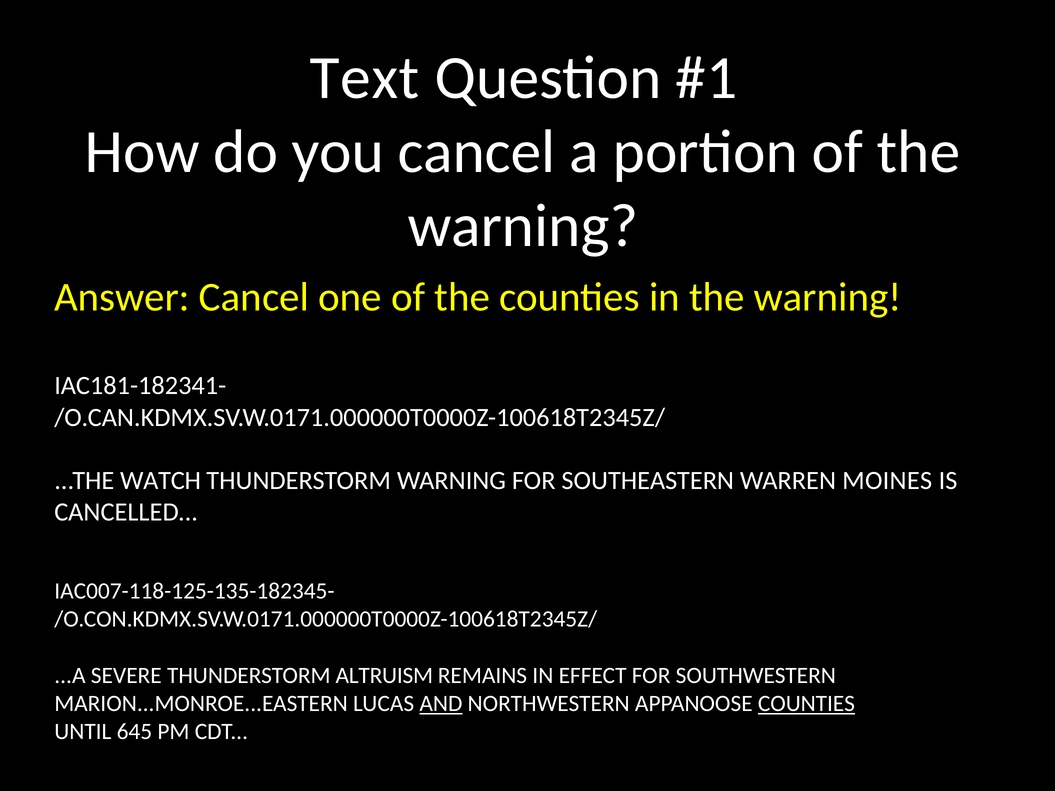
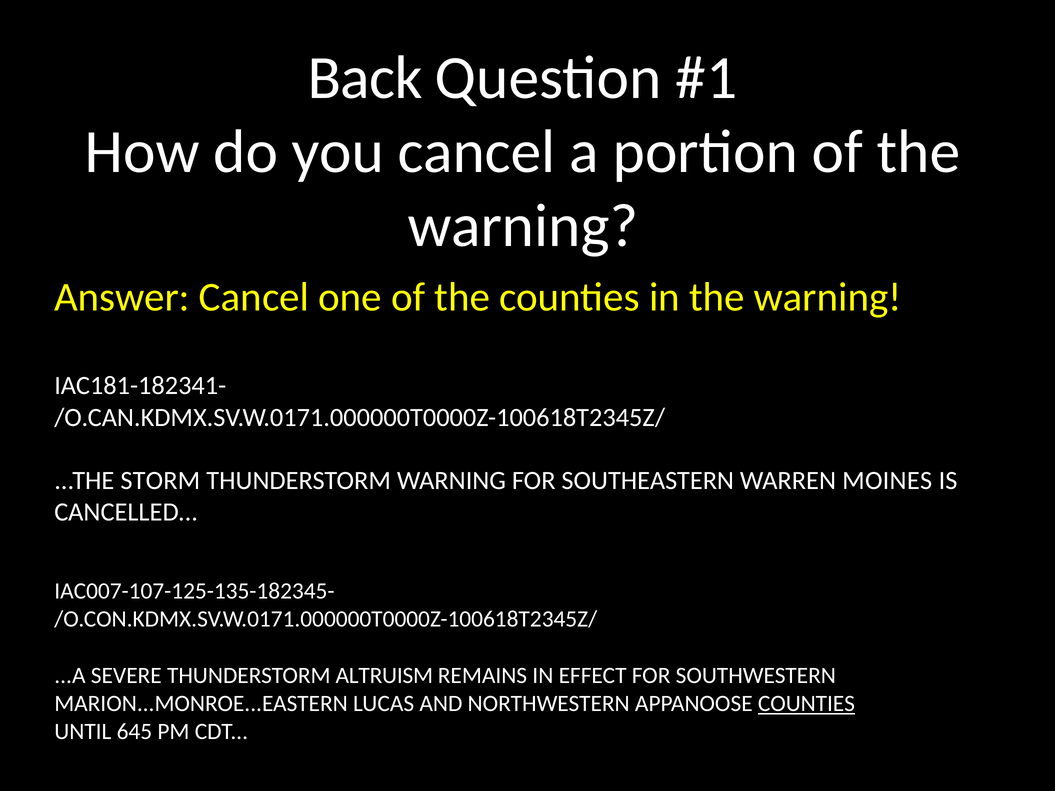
Text: Text -> Back (365, 78)
WATCH: WATCH -> STORM (160, 481)
IAC007-118-125-135-182345-: IAC007-118-125-135-182345- -> IAC007-107-125-135-182345- (194, 591)
AND underline: present -> none (441, 704)
